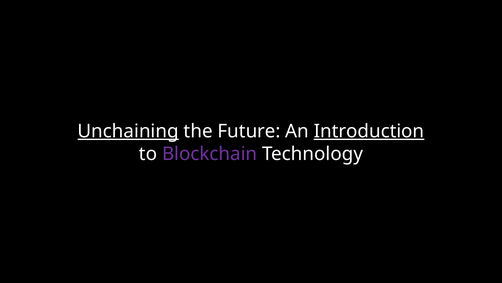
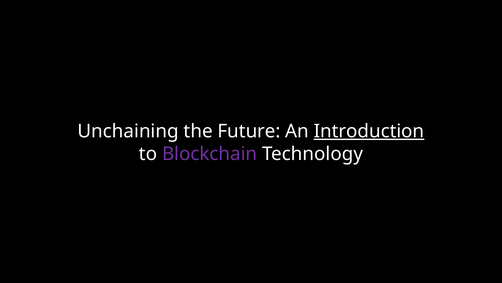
Unchaining underline: present -> none (128, 131)
